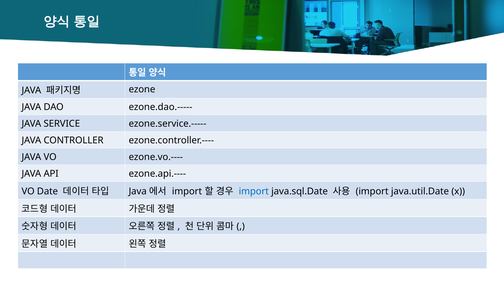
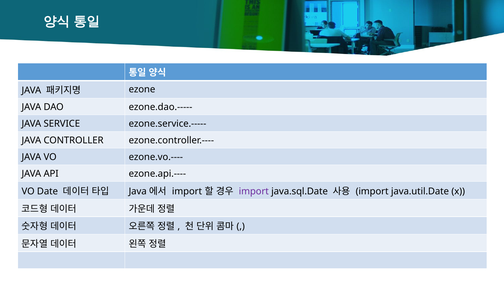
import colour: blue -> purple (254, 191)
